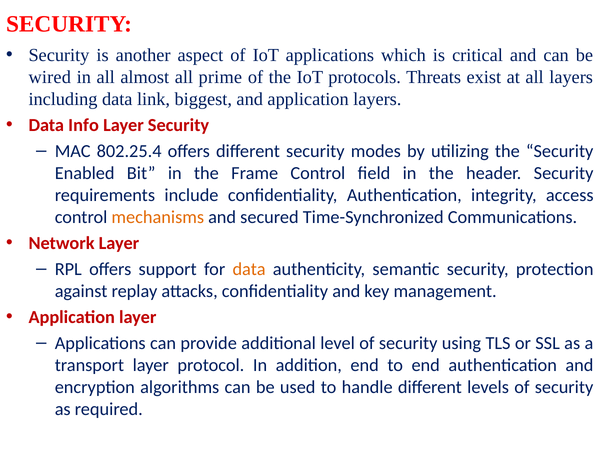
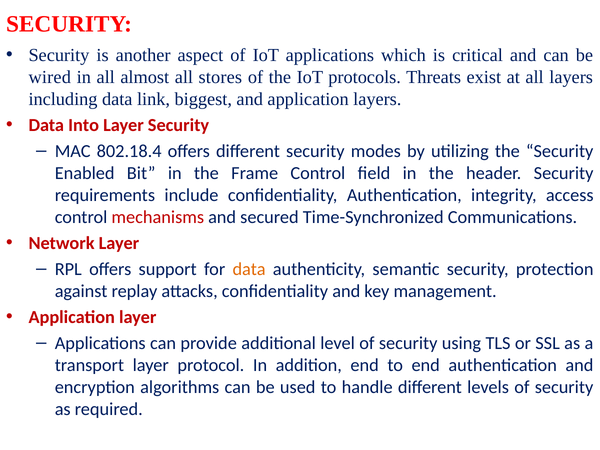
prime: prime -> stores (220, 77)
Info: Info -> Into (84, 125)
802.25.4: 802.25.4 -> 802.18.4 (129, 151)
mechanisms colour: orange -> red (158, 217)
